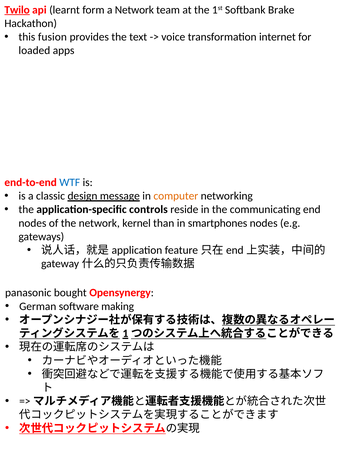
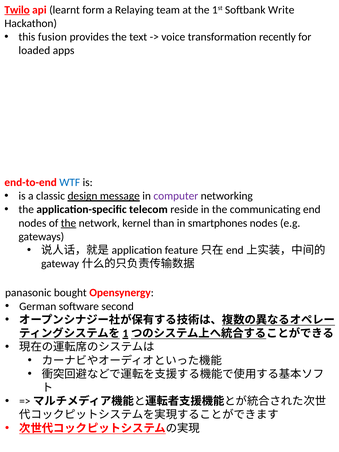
a Network: Network -> Relaying (134, 10)
Brake: Brake -> Write (281, 10)
internet: internet -> recently (277, 37)
computer colour: orange -> purple (176, 196)
controls: controls -> telecom (148, 210)
the underline: none -> present (68, 223)
making: making -> second (118, 306)
